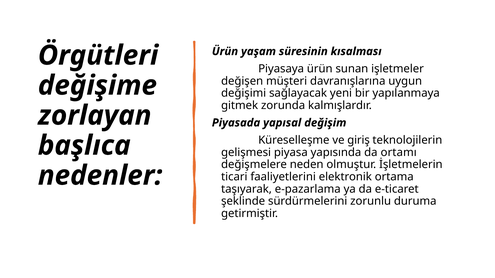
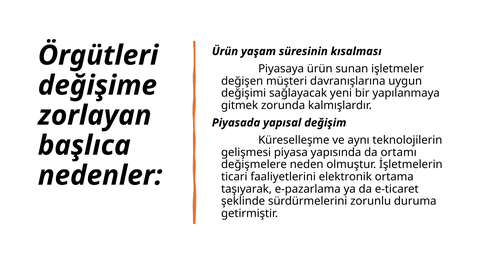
giriş: giriş -> aynı (359, 140)
